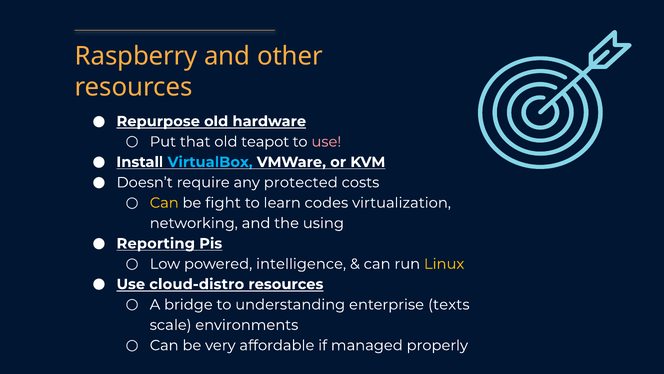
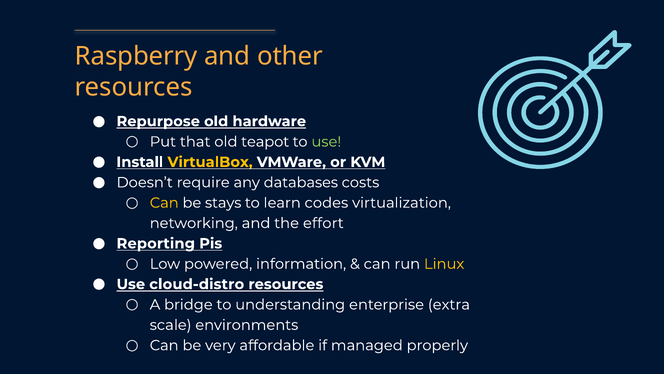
use colour: pink -> light green (326, 142)
VirtualBox colour: light blue -> yellow (210, 162)
protected: protected -> databases (301, 182)
fight: fight -> stays (223, 203)
using: using -> effort (323, 223)
intelligence: intelligence -> information (301, 264)
texts: texts -> extra (449, 304)
